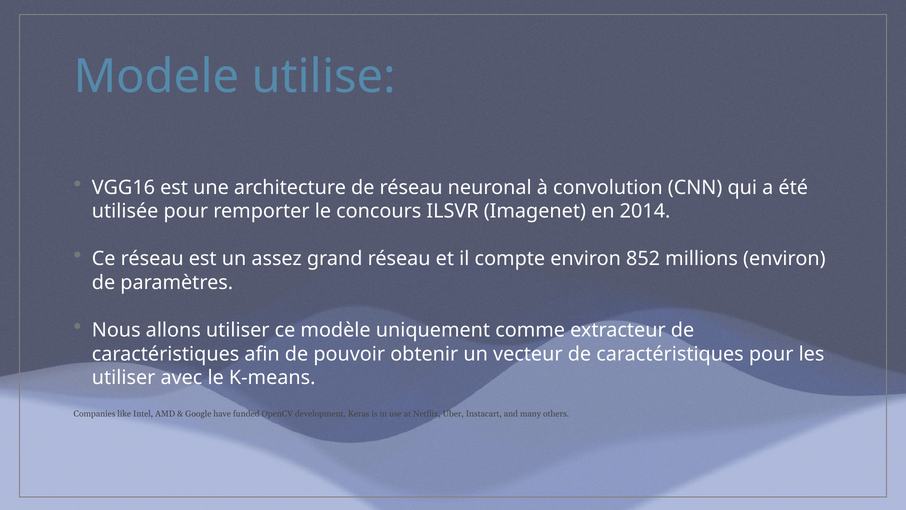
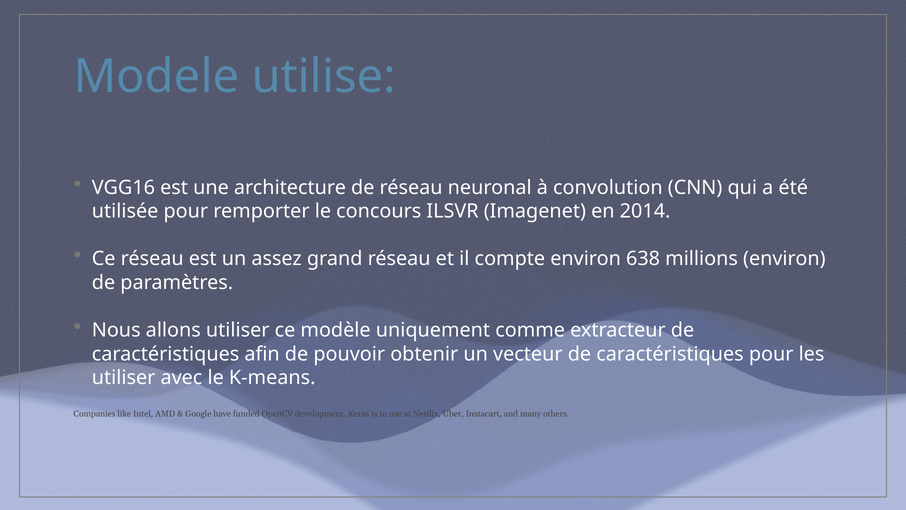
852: 852 -> 638 (643, 259)
